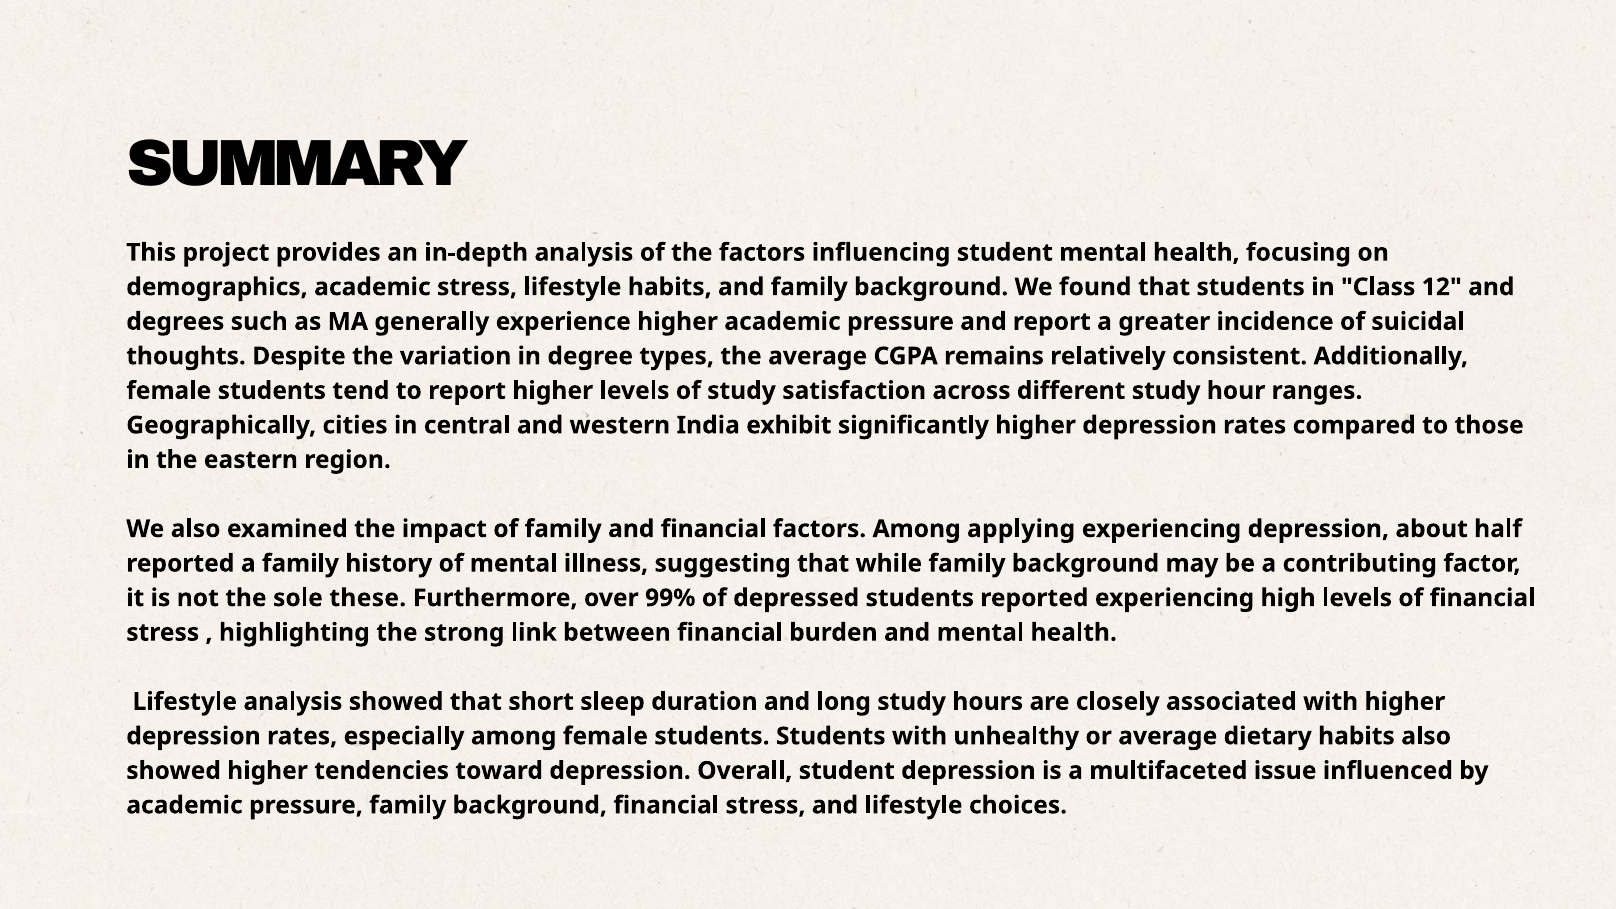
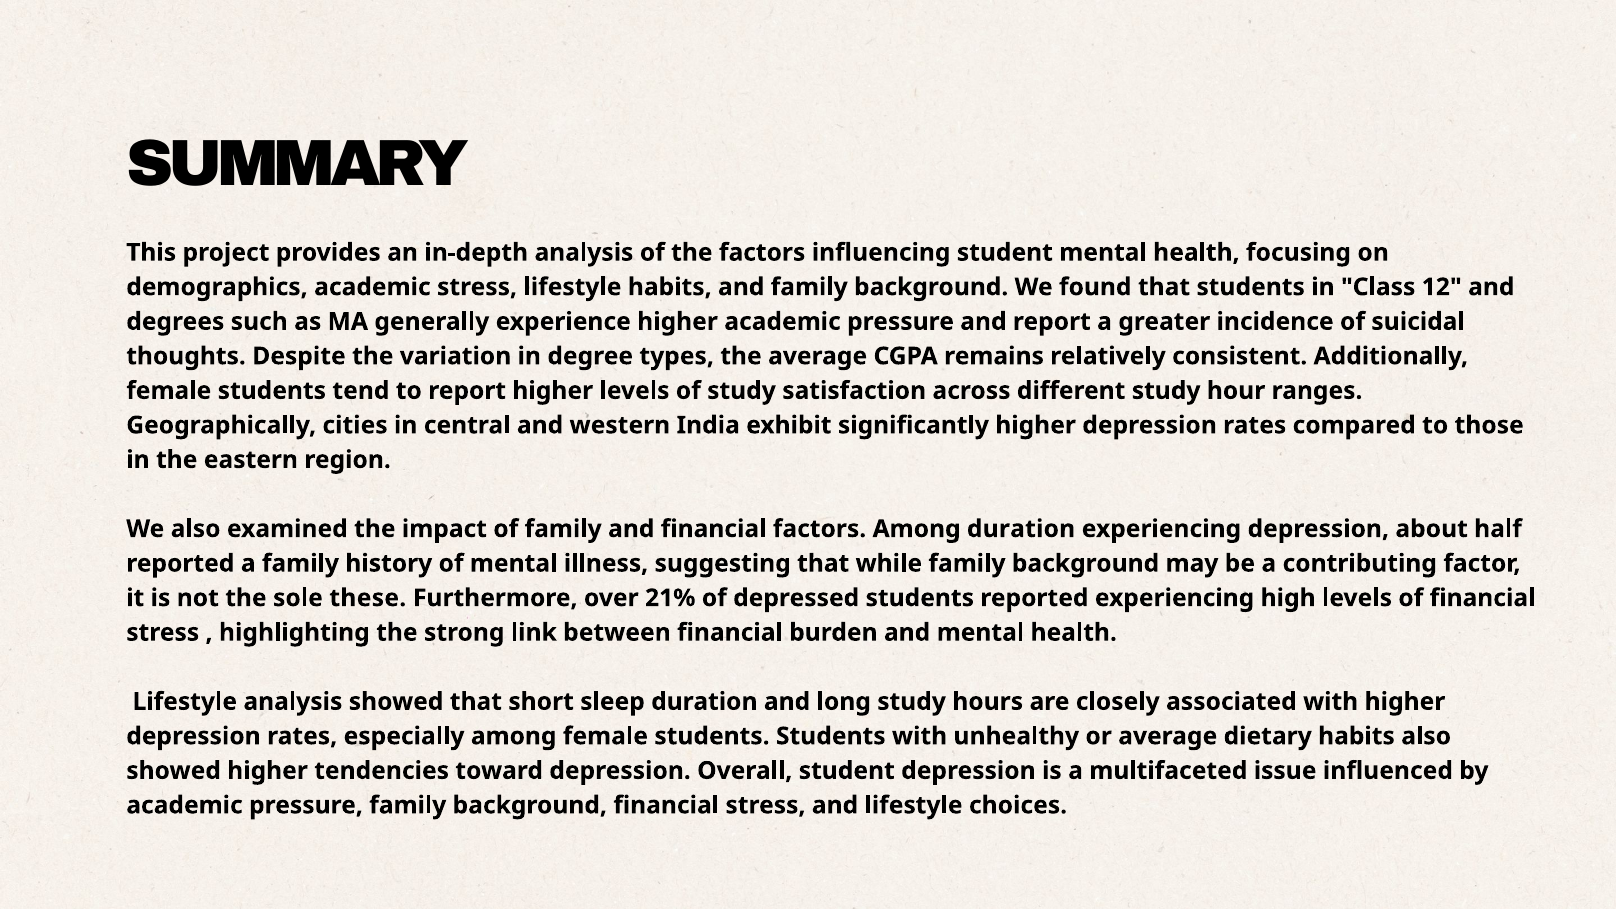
Among applying: applying -> duration (1021, 529)
99%: 99% -> 21% (670, 598)
